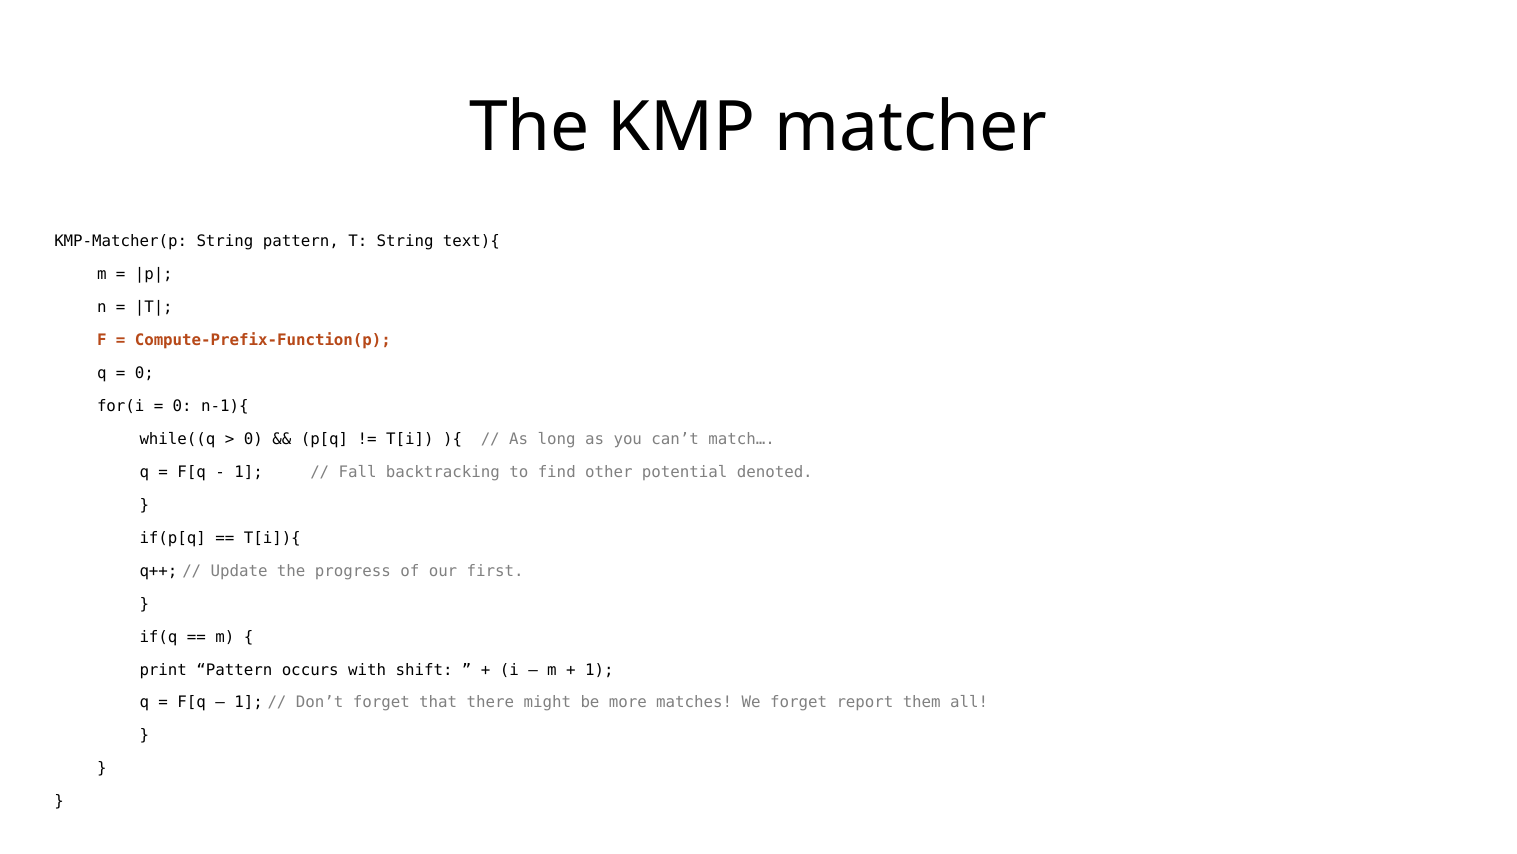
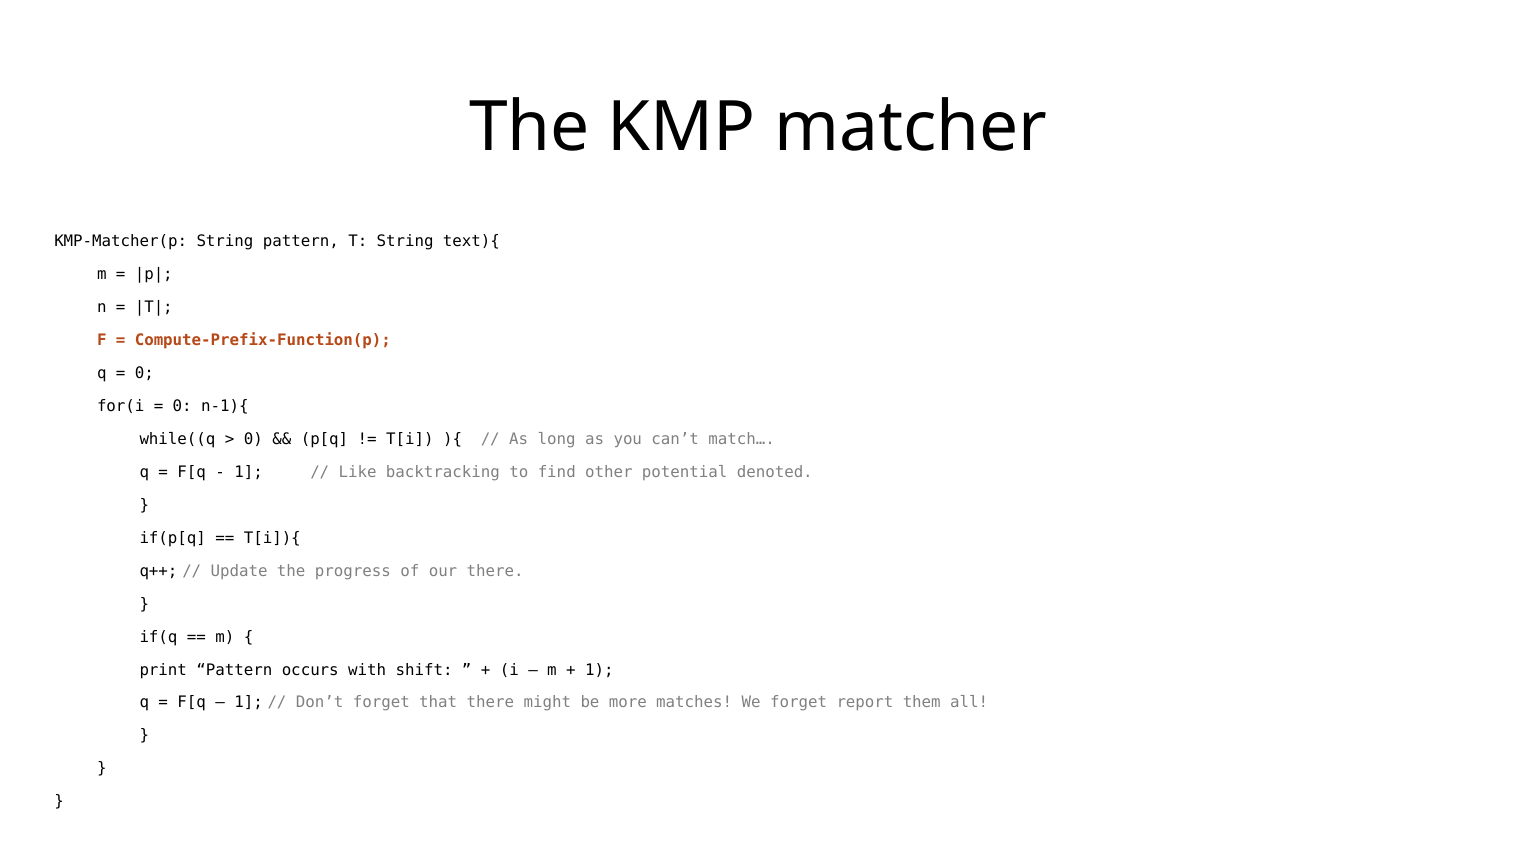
Fall: Fall -> Like (358, 472)
our first: first -> there (495, 571)
